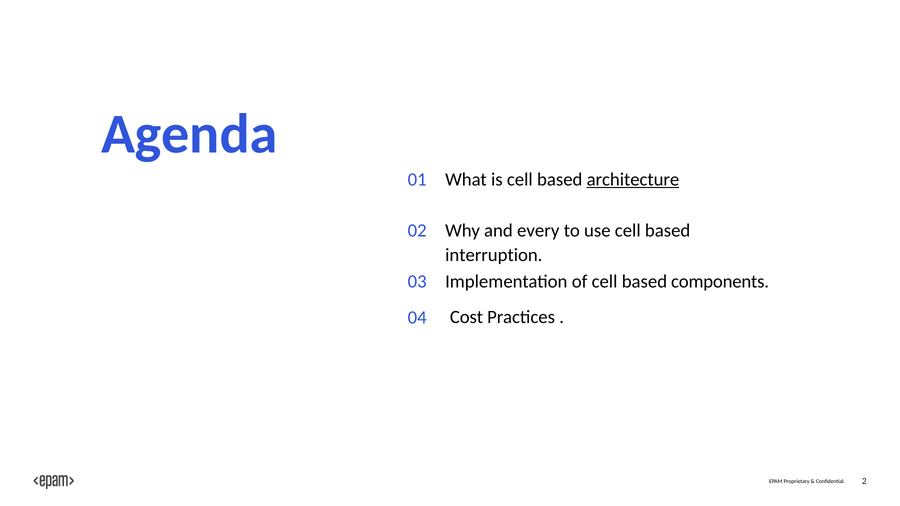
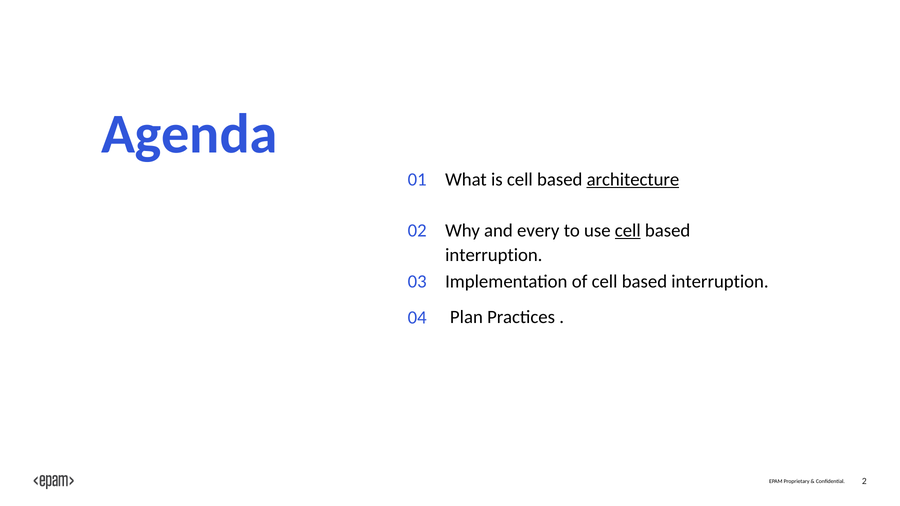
cell underline: none -> present (628, 231)
of cell based components: components -> interruption (720, 281)
Cost: Cost -> Plan (466, 317)
